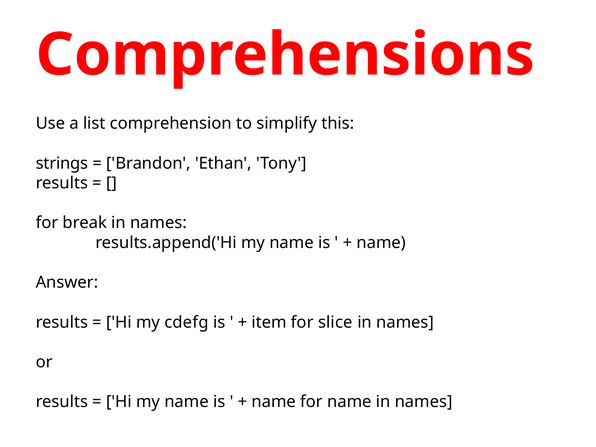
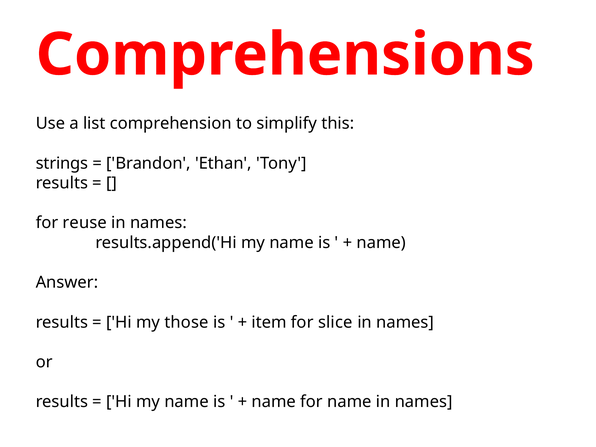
break: break -> reuse (85, 223)
cdefg: cdefg -> those (187, 322)
